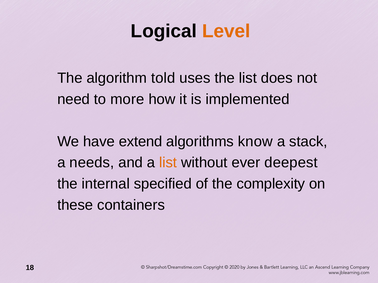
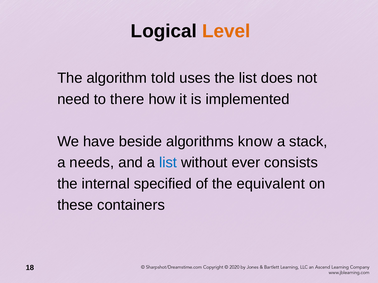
more: more -> there (127, 99)
extend: extend -> beside (141, 142)
list colour: orange -> blue (168, 163)
deepest: deepest -> consists (291, 163)
complexity: complexity -> equivalent (271, 184)
